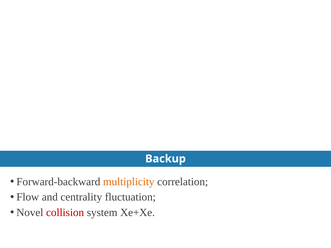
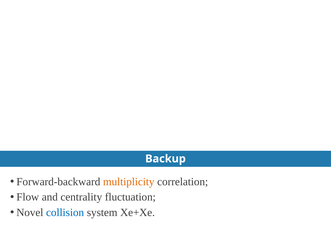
collision colour: red -> blue (65, 213)
